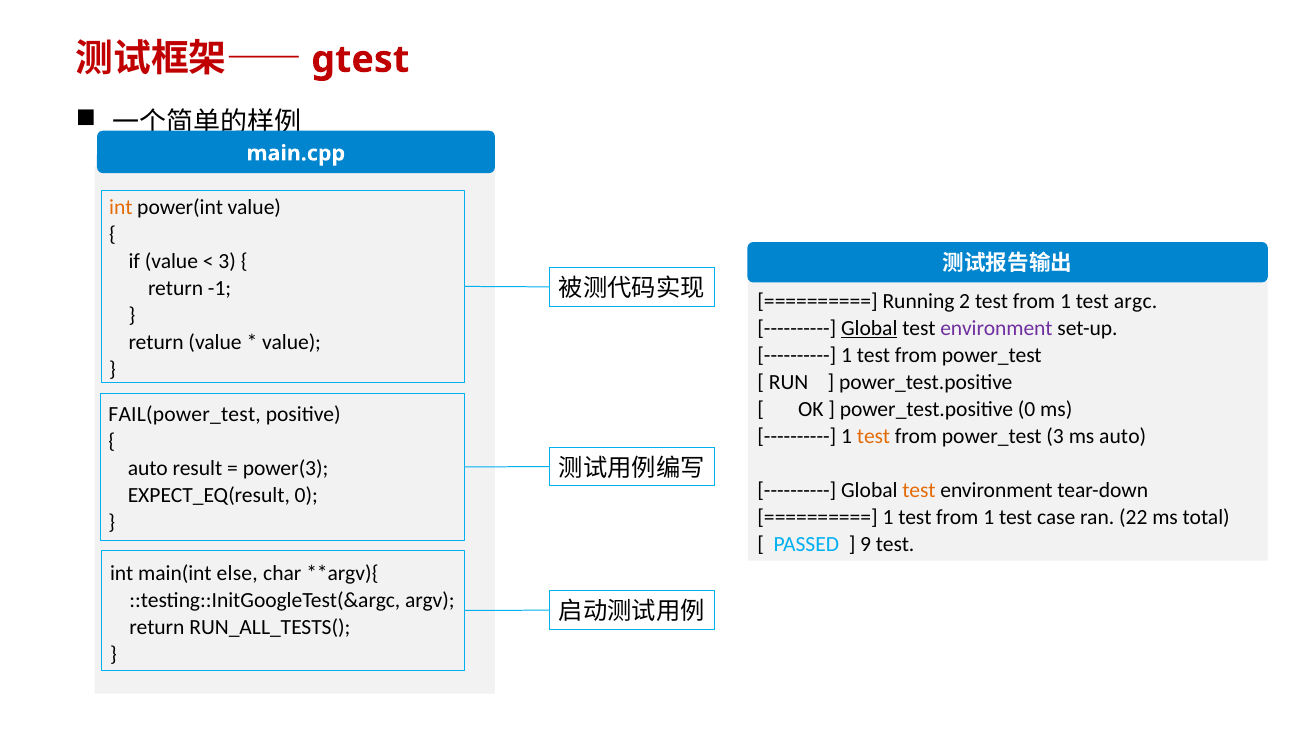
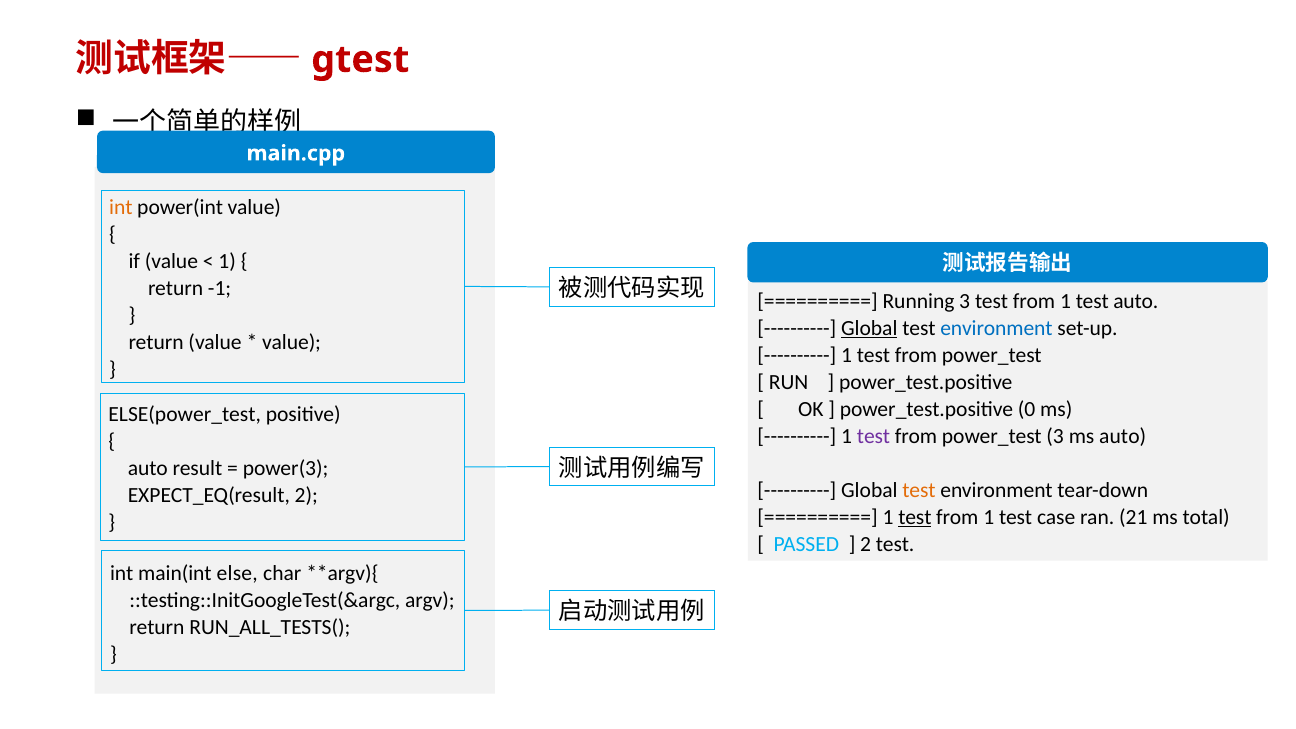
3: 3 -> 1 (227, 261)
Running 2: 2 -> 3 (965, 301)
test argc: argc -> auto (1136, 301)
environment colour: purple -> blue (996, 328)
FAIL(power_test: FAIL(power_test -> ELSE(power_test (185, 415)
test colour: orange -> purple (874, 436)
EXPECT_EQ(result 0: 0 -> 2 (306, 496)
test underline: none -> present (915, 517)
22: 22 -> 21 (1133, 517)
9: 9 -> 2 (866, 544)
